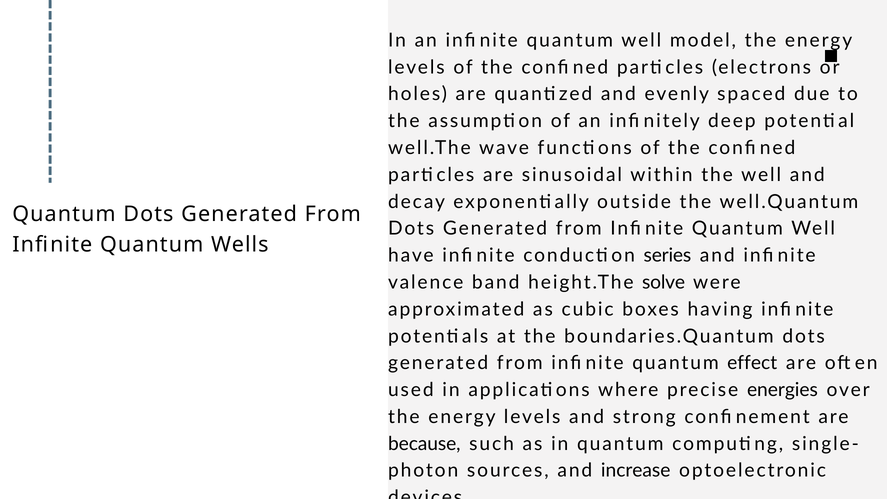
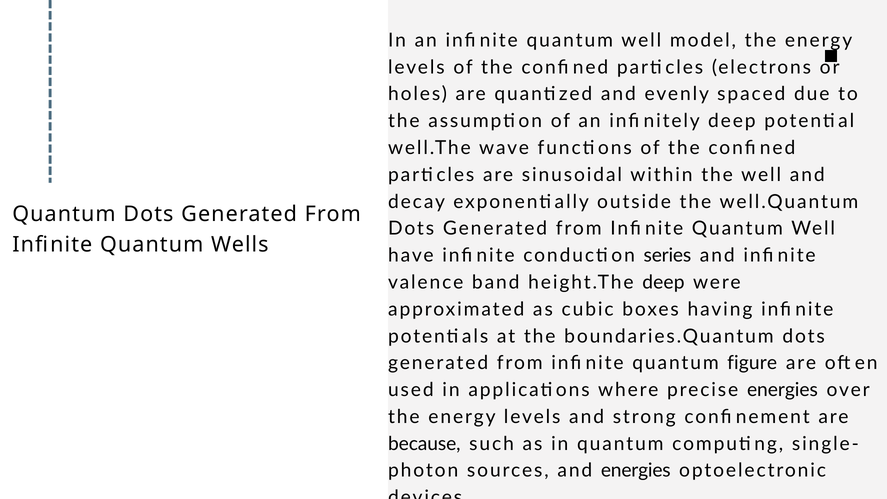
height.The solve: solve -> deep (663, 282)
effect: effect -> figure (752, 363)
and increase: increase -> energies (636, 471)
